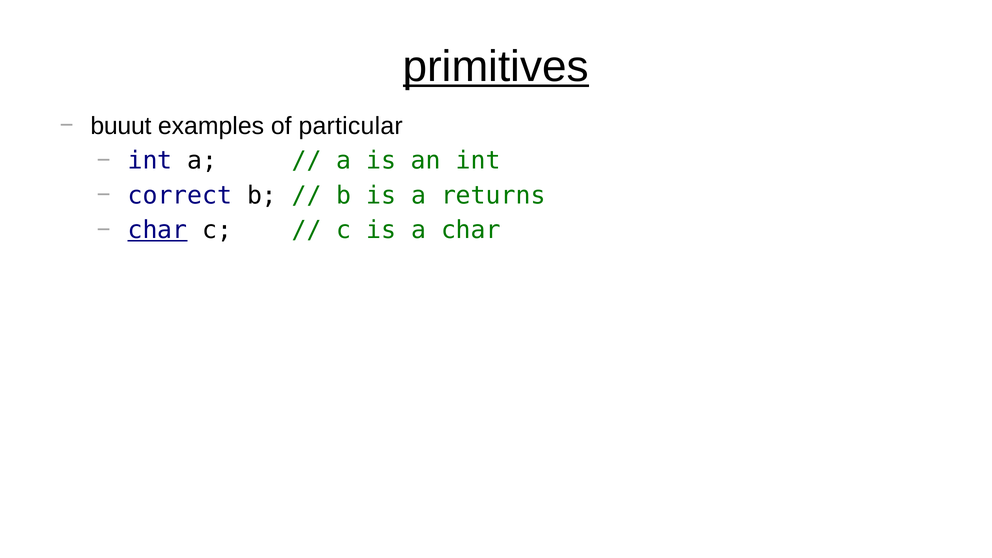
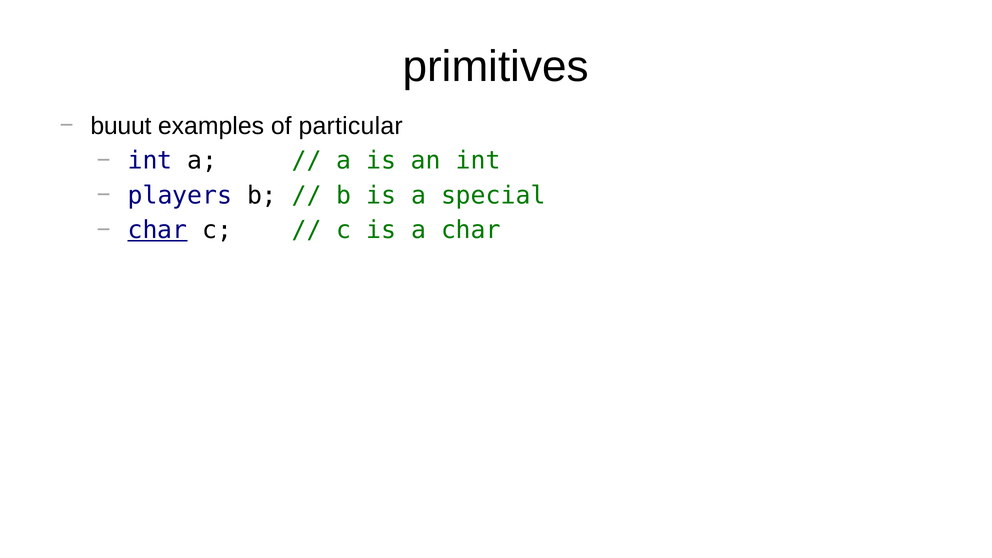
primitives underline: present -> none (496, 67)
correct: correct -> players (180, 196)
returns: returns -> special (493, 196)
